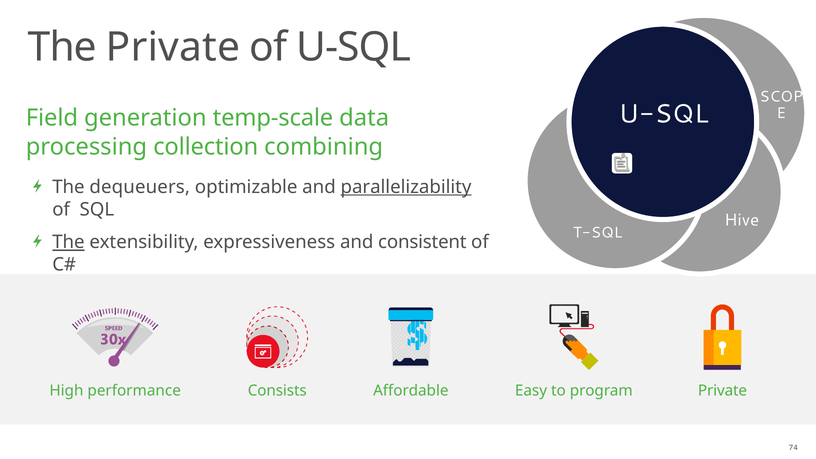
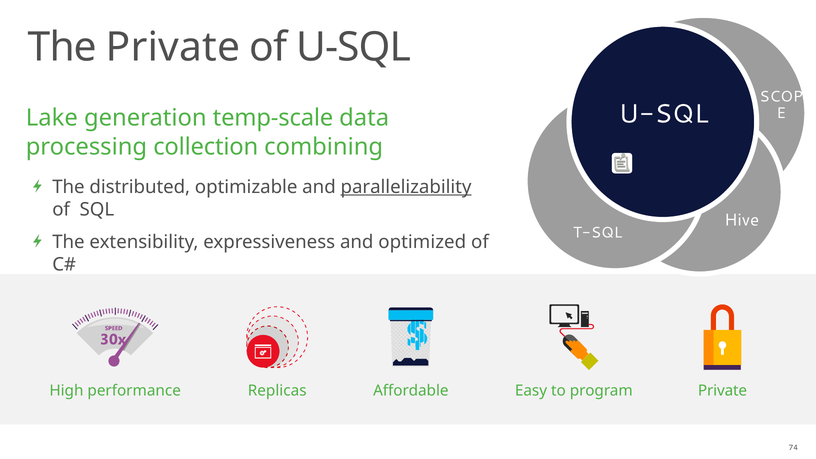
Field: Field -> Lake (52, 118)
dequeuers: dequeuers -> distributed (140, 187)
The underline: present -> none (68, 242)
consistent: consistent -> optimized (422, 242)
Consists: Consists -> Replicas (277, 391)
